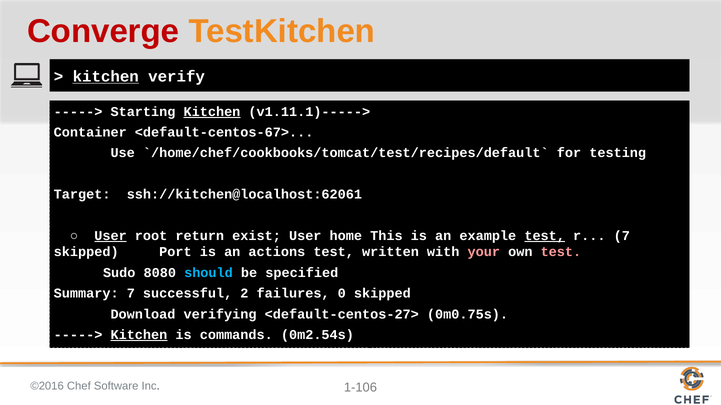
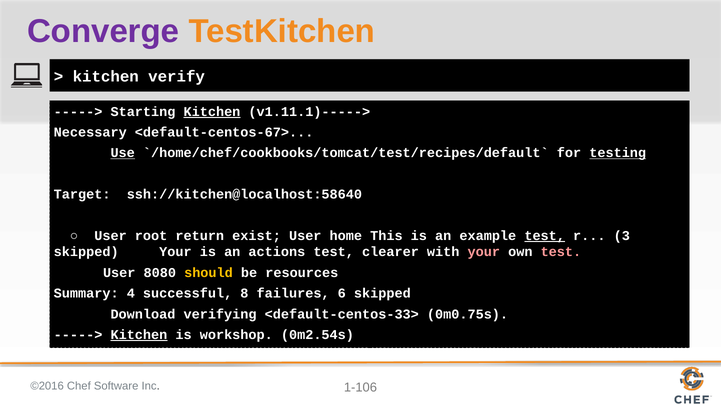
Converge colour: red -> purple (103, 31)
kitchen underline: present -> none (106, 77)
Container: Container -> Necessary (90, 133)
Use underline: none -> present (123, 153)
testing underline: none -> present (618, 153)
ssh://kitchen@localhost:62061: ssh://kitchen@localhost:62061 -> ssh://kitchen@localhost:58640 (244, 195)
User underline: present -> none (111, 236)
r 7: 7 -> 3 (622, 236)
skipped Port: Port -> Your (175, 252)
written: written -> clearer (390, 252)
Sudo: Sudo -> User (119, 273)
should colour: light blue -> yellow (208, 273)
specified: specified -> resources (302, 273)
Summary 7: 7 -> 4 (131, 294)
2: 2 -> 8 (244, 294)
0: 0 -> 6 (342, 294)
<default-centos-27>: <default-centos-27> -> <default-centos-33> (342, 315)
commands: commands -> workshop (236, 335)
